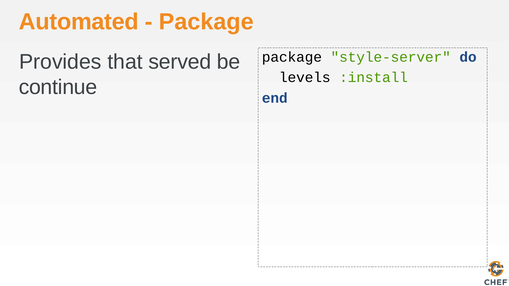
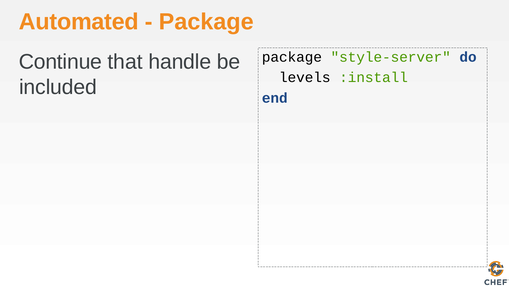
Provides: Provides -> Continue (60, 62)
served: served -> handle (180, 62)
continue: continue -> included (58, 87)
